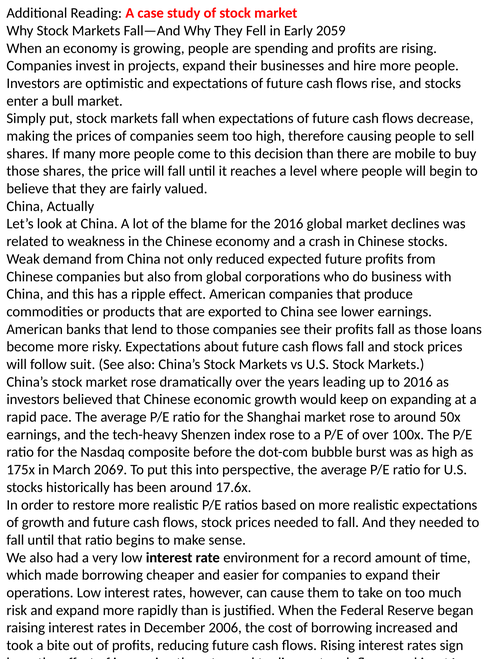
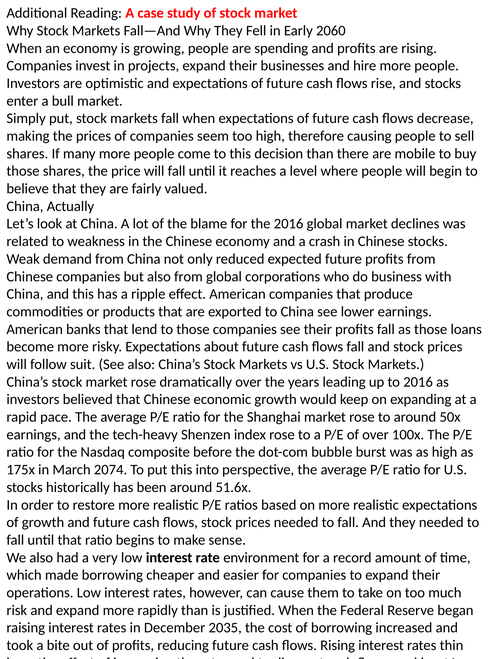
2059: 2059 -> 2060 (331, 31)
2069: 2069 -> 2074 (111, 469)
17.6x: 17.6x -> 51.6x (233, 487)
2006: 2006 -> 2035 (225, 627)
sign: sign -> thin (452, 645)
